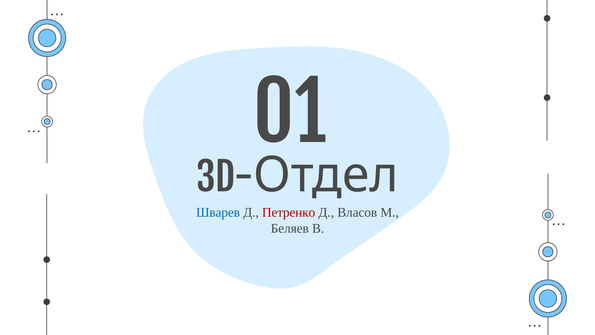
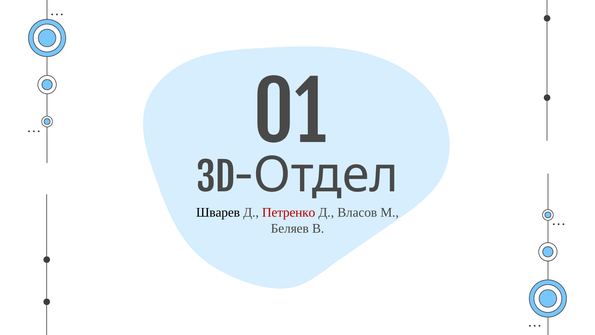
Шварев colour: blue -> black (218, 212)
